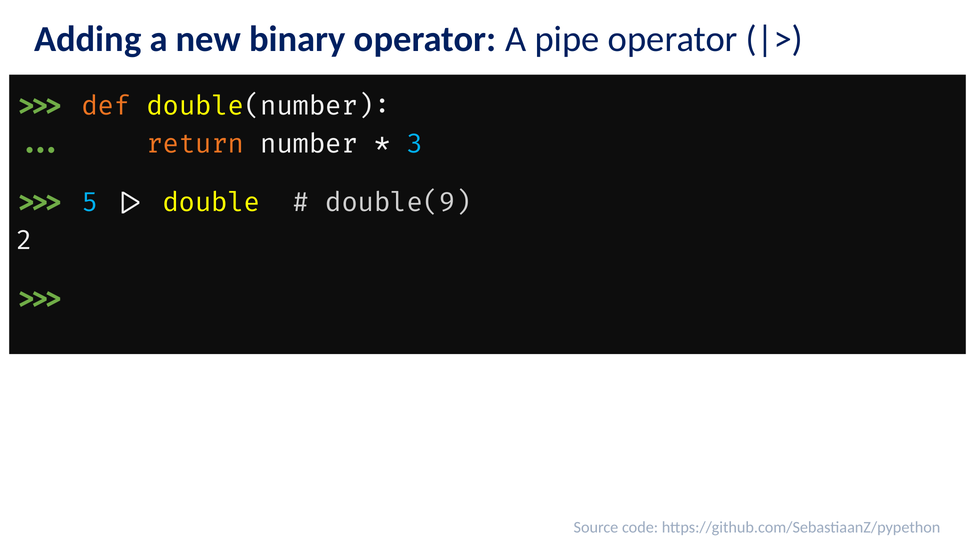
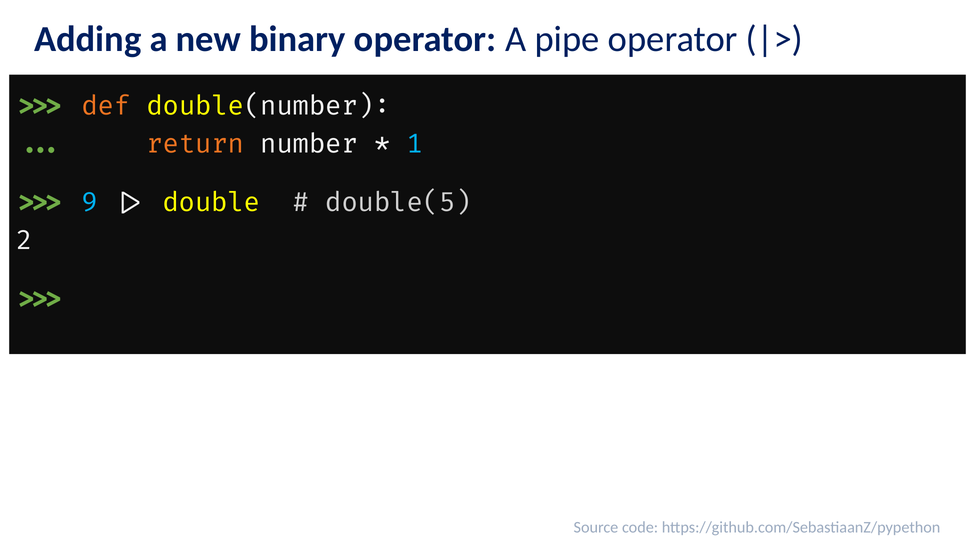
3: 3 -> 1 (415, 144)
5: 5 -> 9 (90, 202)
double(9: double(9 -> double(5 (399, 202)
